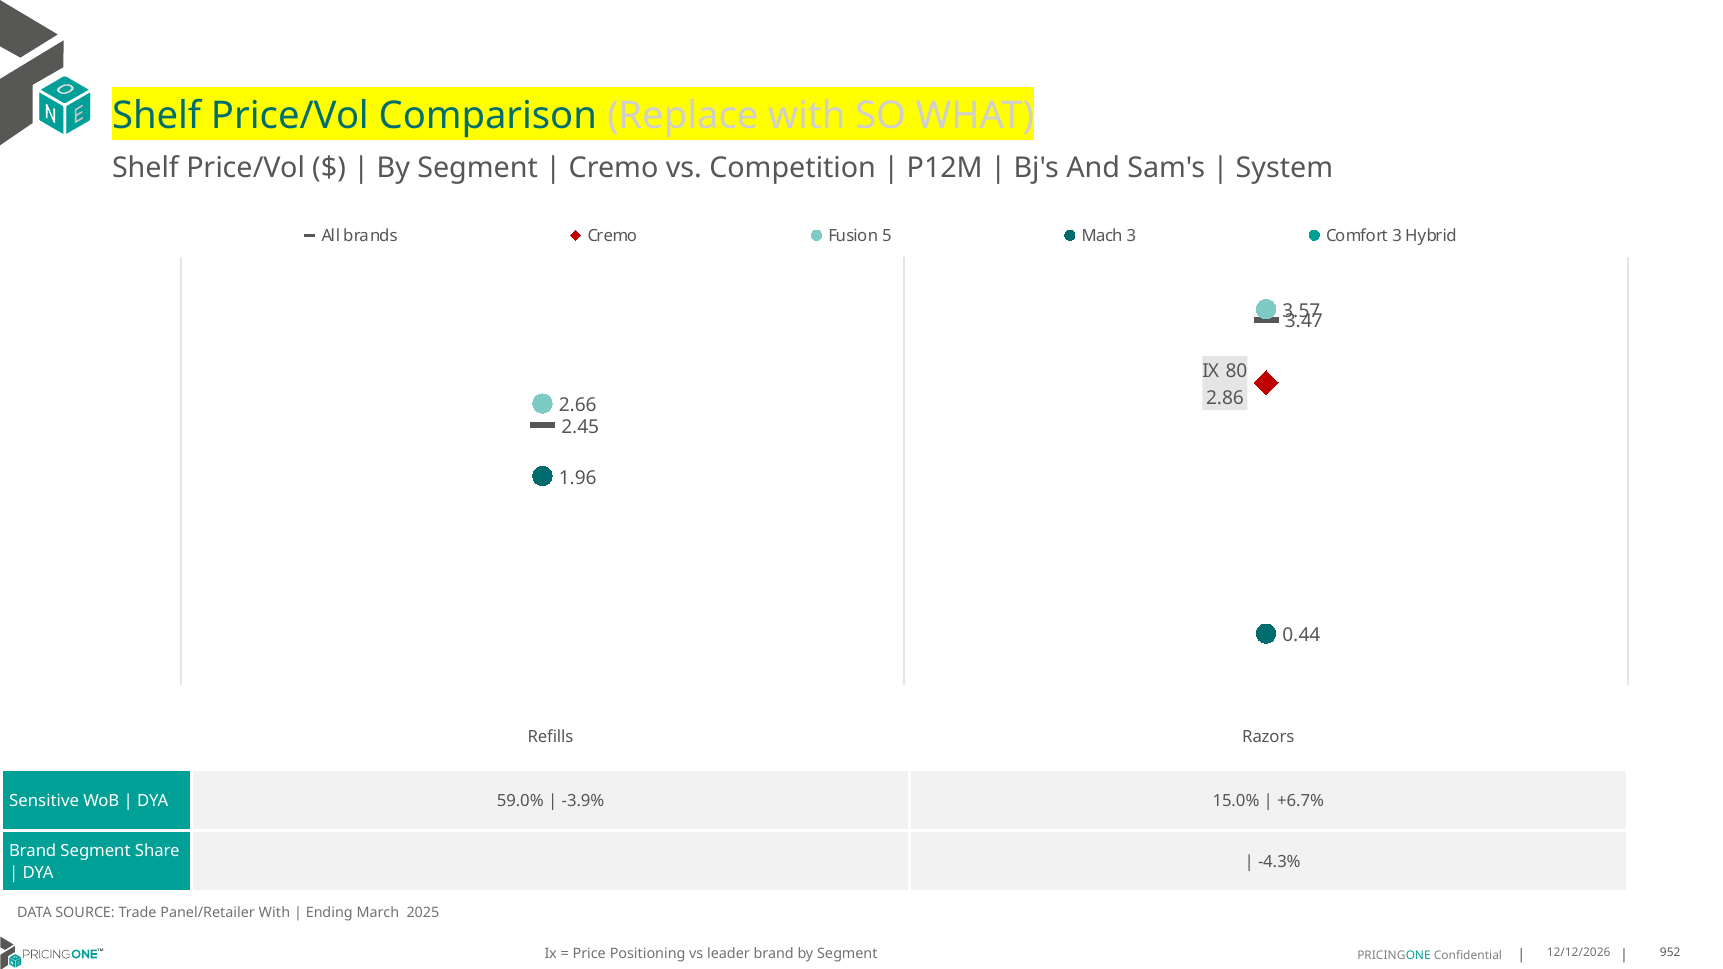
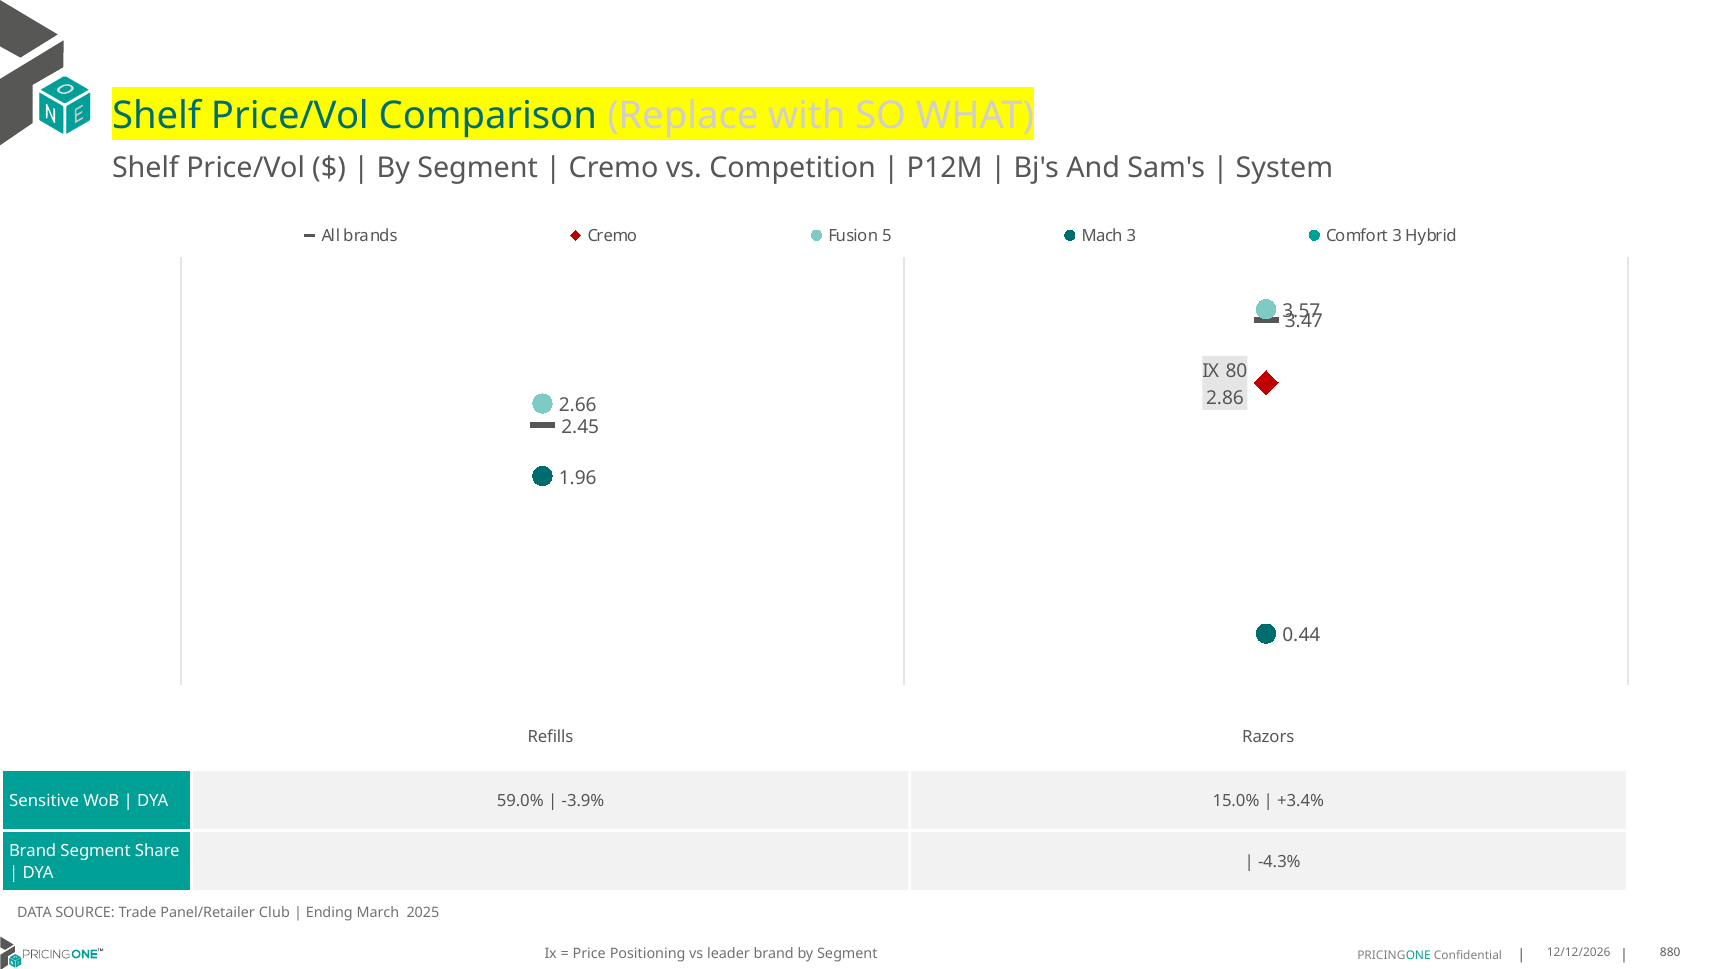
+6.7%: +6.7% -> +3.4% (1301, 801)
Panel/Retailer With: With -> Club (274, 913)
952: 952 -> 880 (1670, 953)
